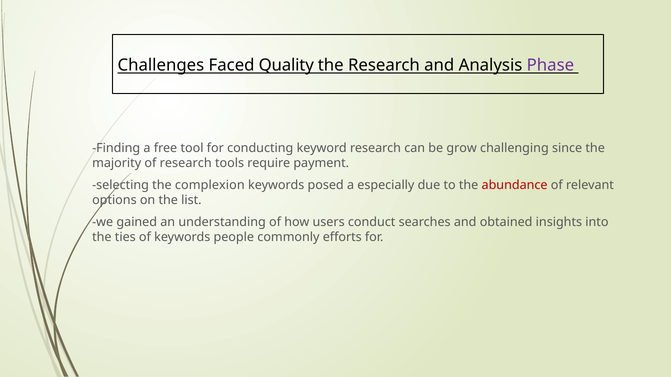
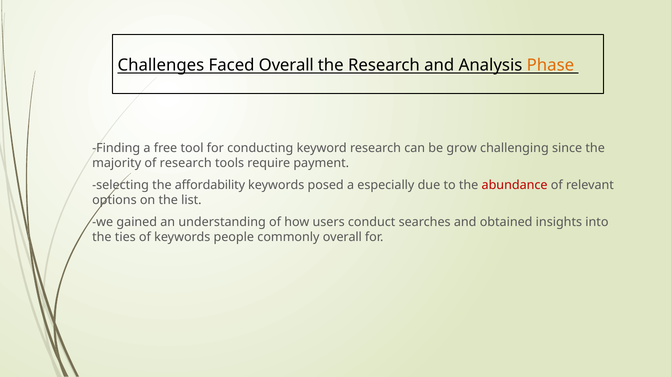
Faced Quality: Quality -> Overall (286, 65)
Phase colour: purple -> orange (550, 65)
complexion: complexion -> affordability (210, 185)
commonly efforts: efforts -> overall (342, 238)
